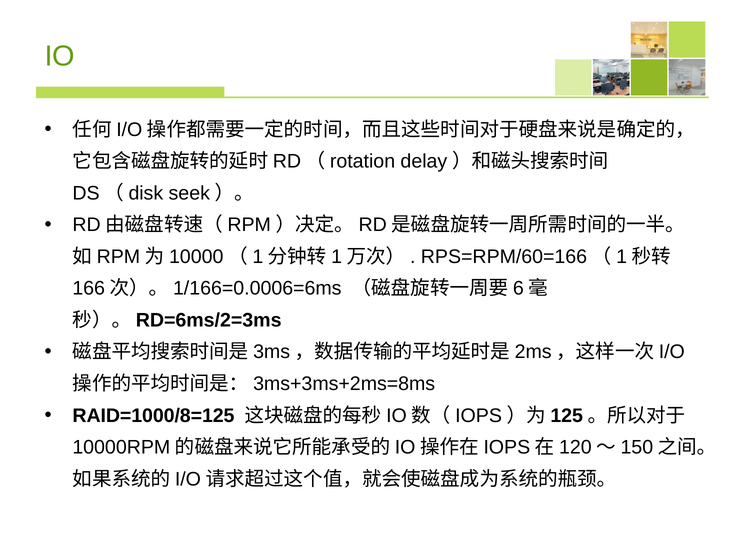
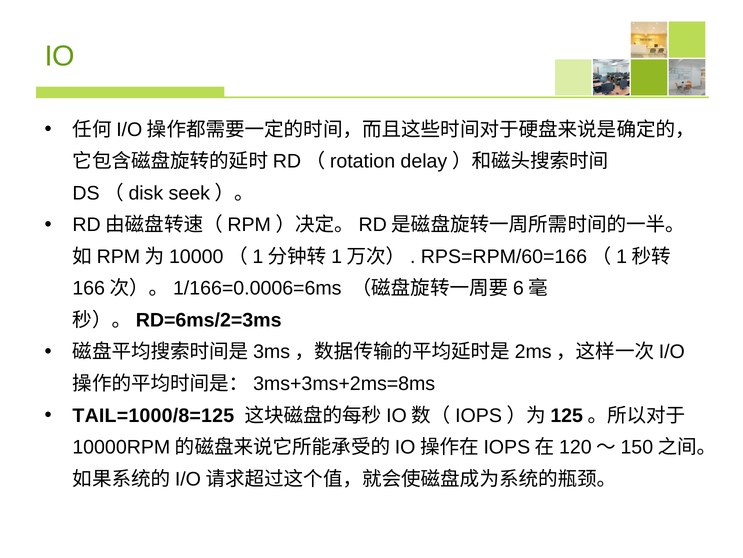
RAID=1000/8=125: RAID=1000/8=125 -> TAIL=1000/8=125 (153, 415)
